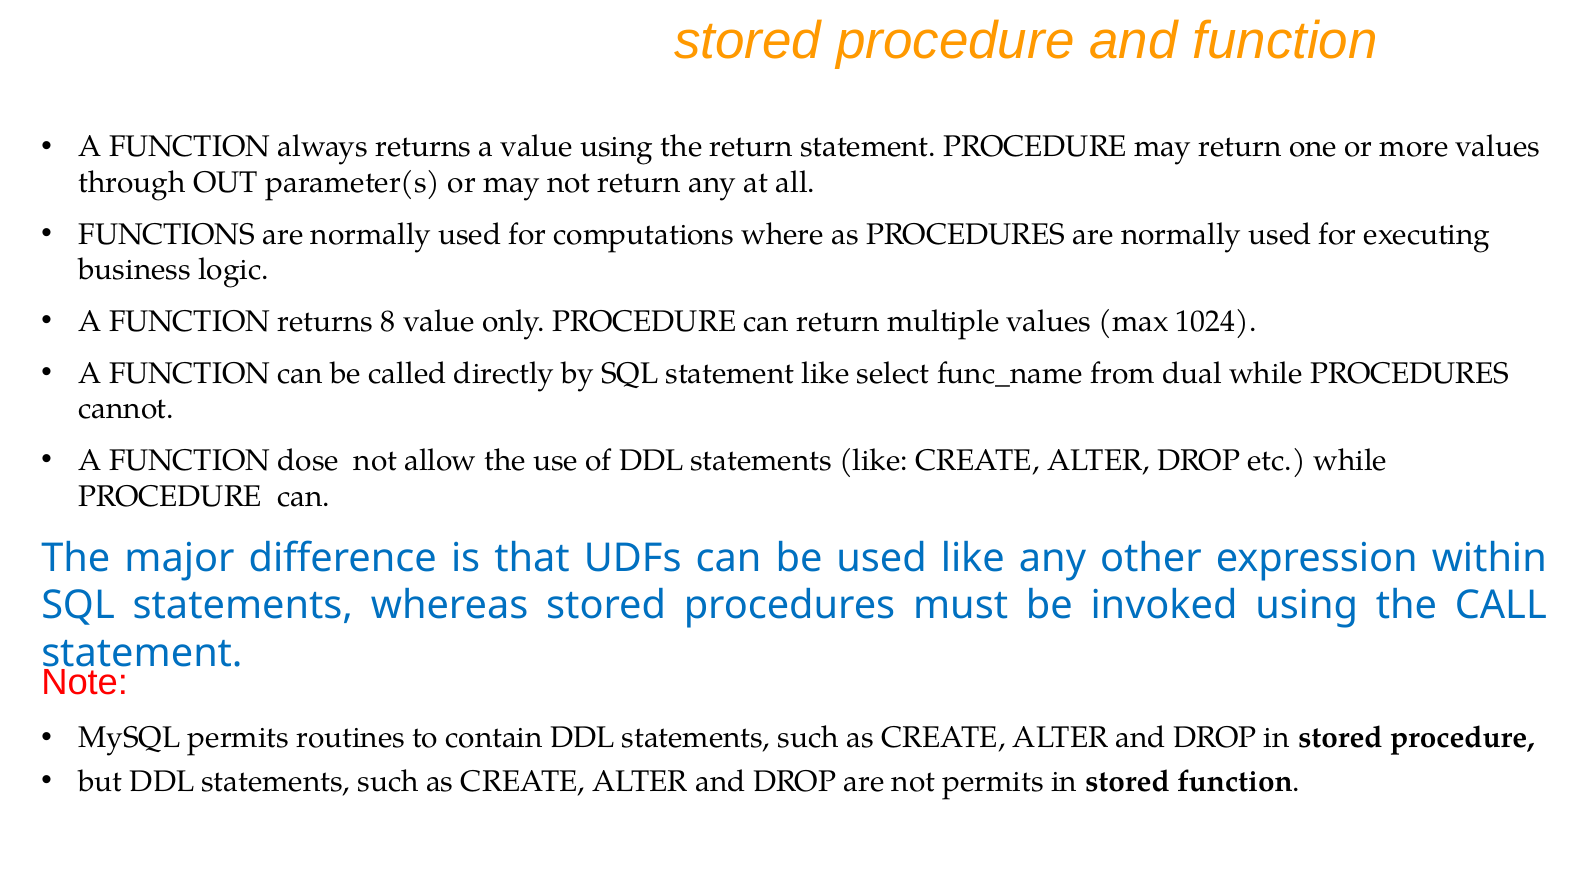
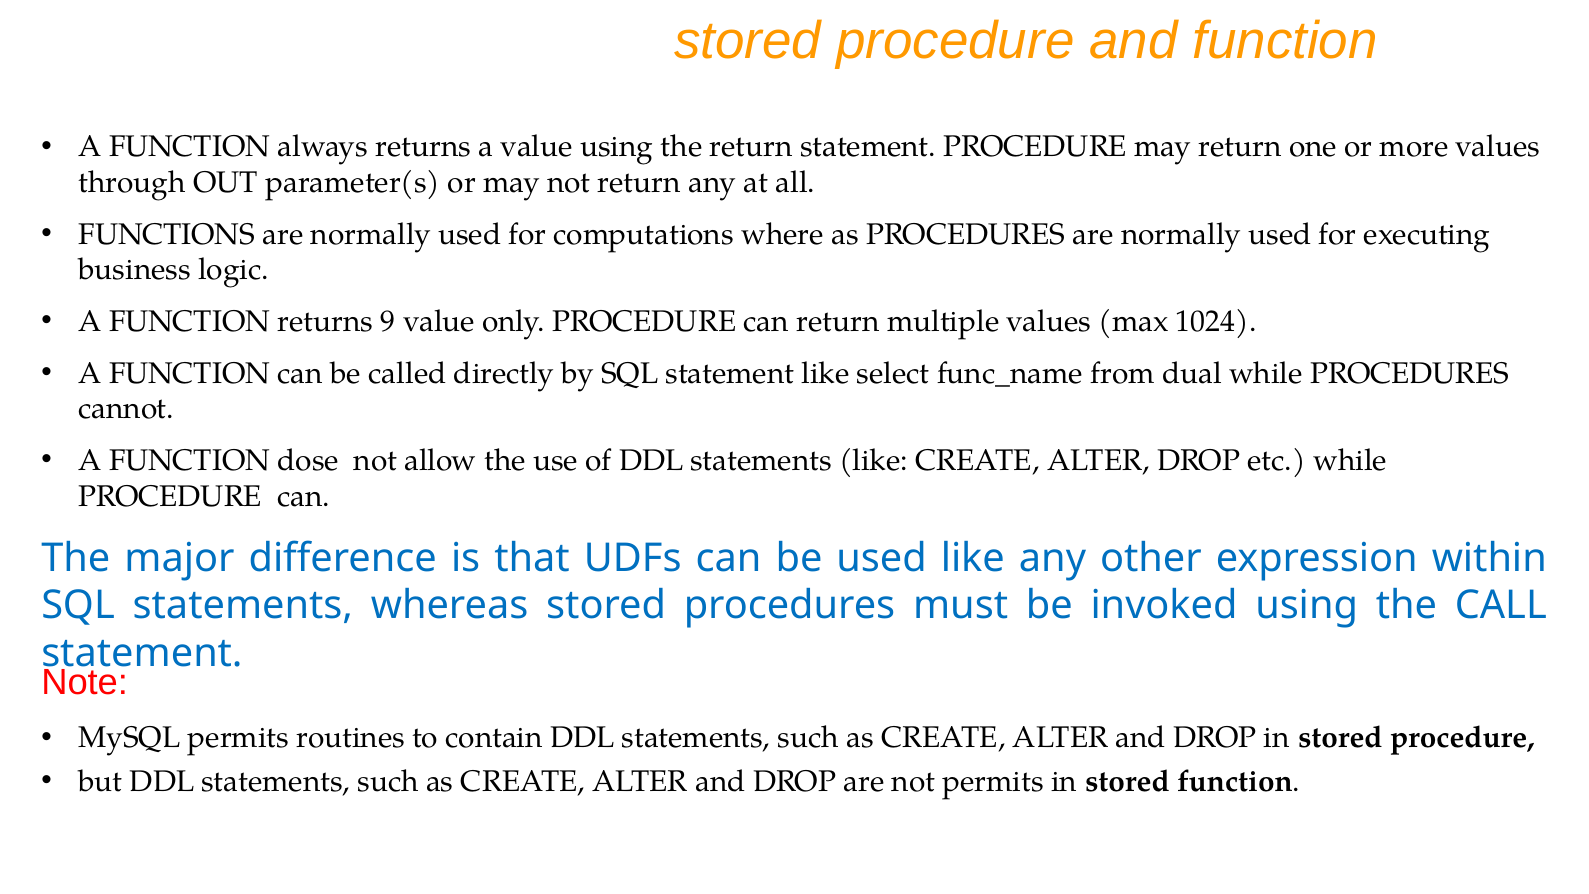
8: 8 -> 9 (388, 322)
